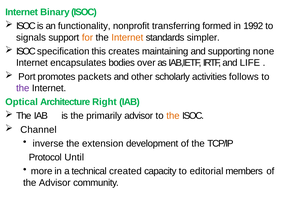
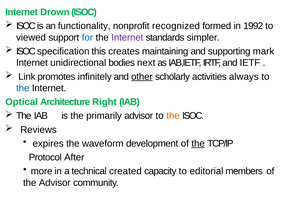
Binary: Binary -> Drown (55, 12)
transferring: transferring -> recognized (176, 26)
signals: signals -> viewed (31, 37)
for colour: orange -> blue (87, 37)
Internet colour: orange -> purple (127, 37)
none: none -> mark (264, 51)
encapsulates: encapsulates -> unidirectional (78, 63)
over: over -> next (146, 63)
LIFE: LIFE -> IETF (250, 63)
Port: Port -> Link (27, 77)
packets: packets -> infinitely (95, 77)
other underline: none -> present (142, 77)
follows: follows -> always (244, 77)
the colour: purple -> blue (23, 88)
Channel: Channel -> Reviews (39, 130)
inverse: inverse -> expires (48, 143)
extension: extension -> waveform (103, 143)
the underline: none -> present (198, 143)
Until: Until -> After (74, 157)
